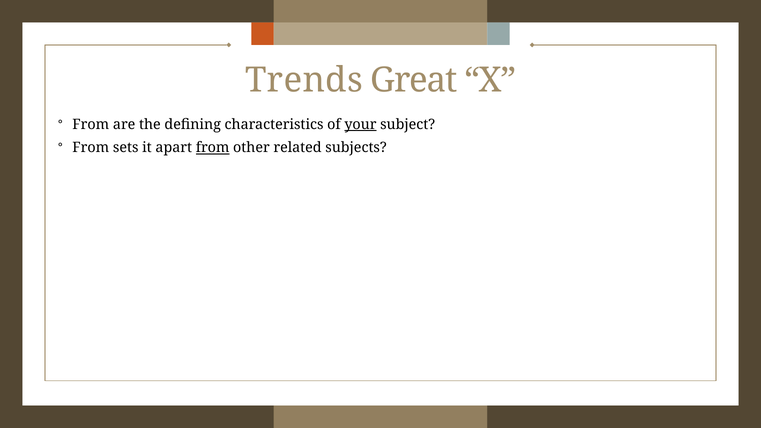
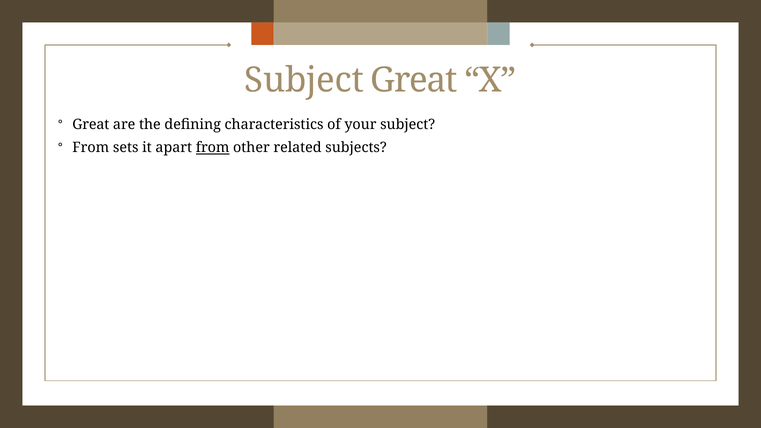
Trends: Trends -> Subject (304, 80)
From: From -> Great (91, 124)
your underline: present -> none (360, 124)
